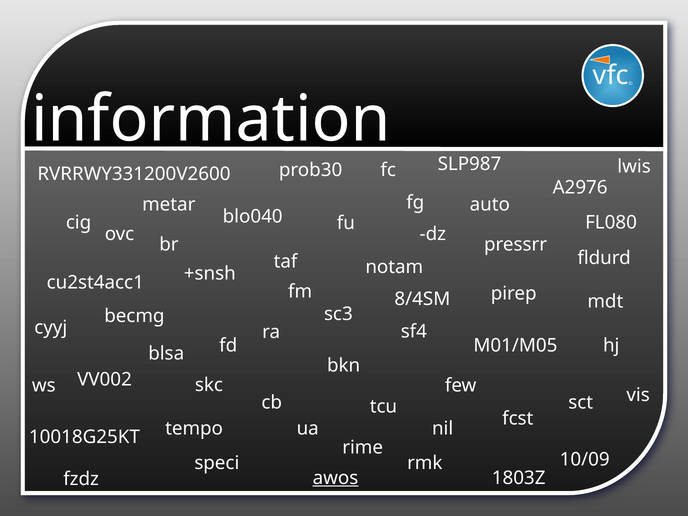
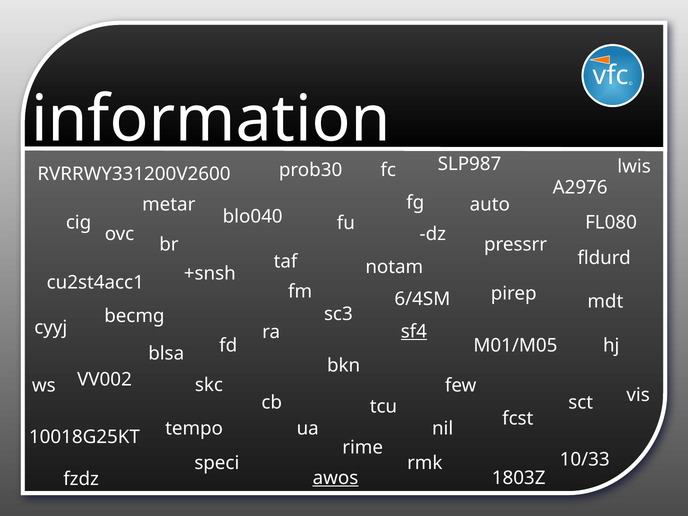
8/4SM: 8/4SM -> 6/4SM (422, 299)
sf4 underline: none -> present (414, 331)
10/09: 10/09 -> 10/33 (585, 460)
